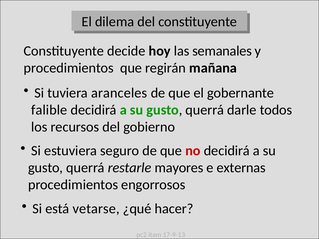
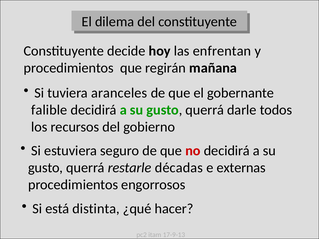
semanales: semanales -> enfrentan (222, 51)
mayores: mayores -> décadas (179, 168)
vetarse: vetarse -> distinta (96, 209)
